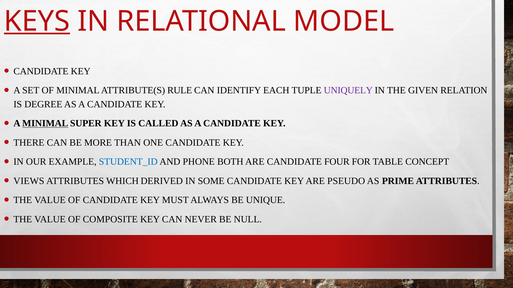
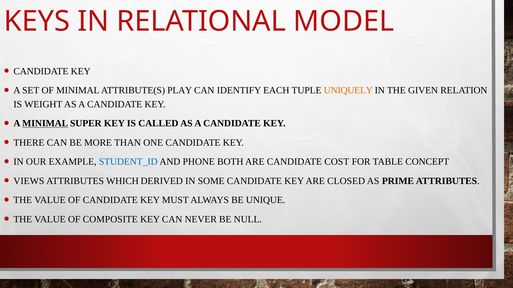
KEYS underline: present -> none (37, 21)
RULE: RULE -> PLAY (180, 91)
UNIQUELY colour: purple -> orange (348, 91)
DEGREE: DEGREE -> WEIGHT (43, 104)
FOUR: FOUR -> COST (337, 162)
PSEUDO: PSEUDO -> CLOSED (346, 181)
